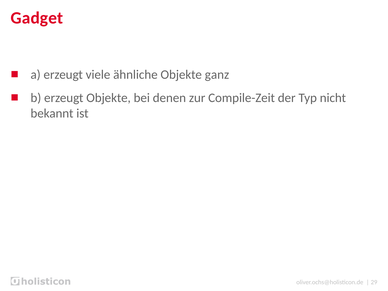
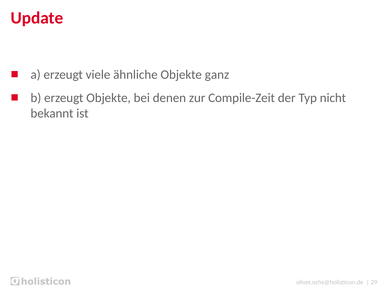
Gadget: Gadget -> Update (37, 18)
